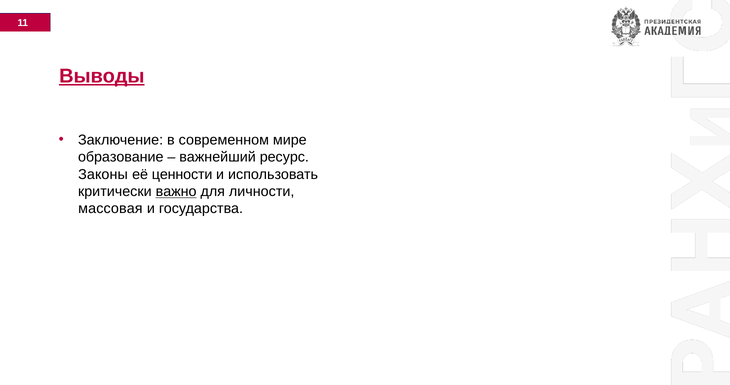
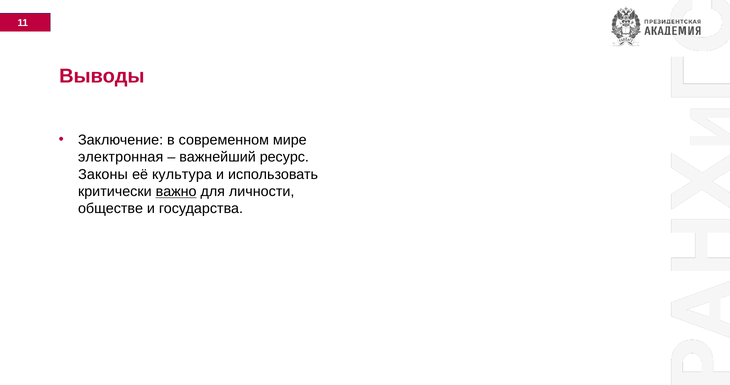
Выводы underline: present -> none (102, 76)
образование: образование -> электронная (121, 157)
ценности: ценности -> культура (182, 175)
массовая: массовая -> обществе (111, 209)
